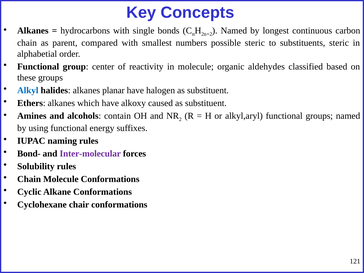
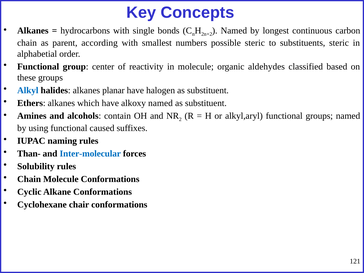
compared: compared -> according (100, 43)
alkoxy caused: caused -> named (160, 103)
energy: energy -> caused (102, 128)
Bond-: Bond- -> Than- (29, 154)
Inter-molecular colour: purple -> blue (90, 154)
